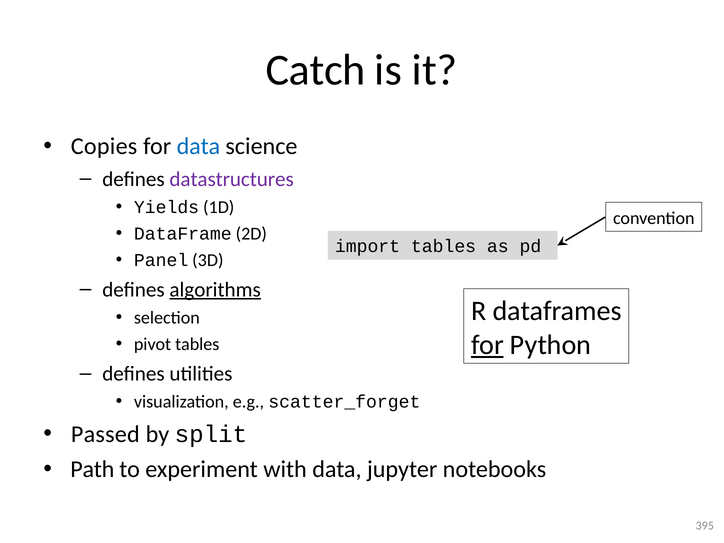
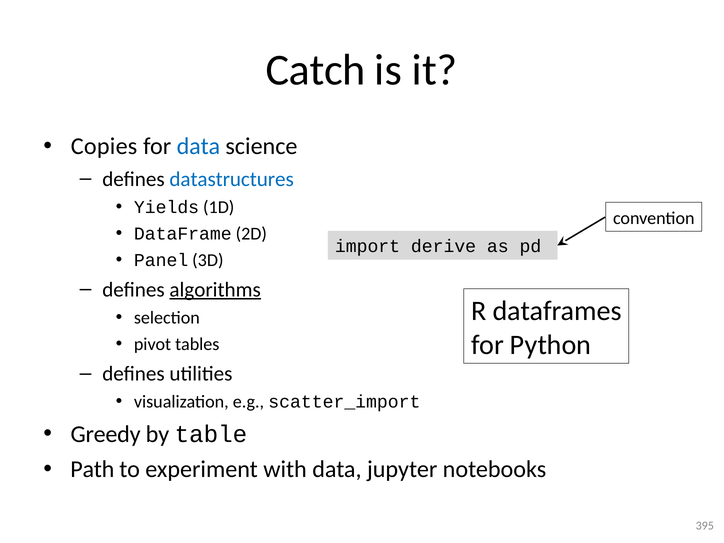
datastructures colour: purple -> blue (232, 179)
import tables: tables -> derive (444, 247)
for underline: present -> none (488, 345)
scatter_forget: scatter_forget -> scatter_import (344, 402)
Passed: Passed -> Greedy (106, 434)
split: split -> table (211, 434)
